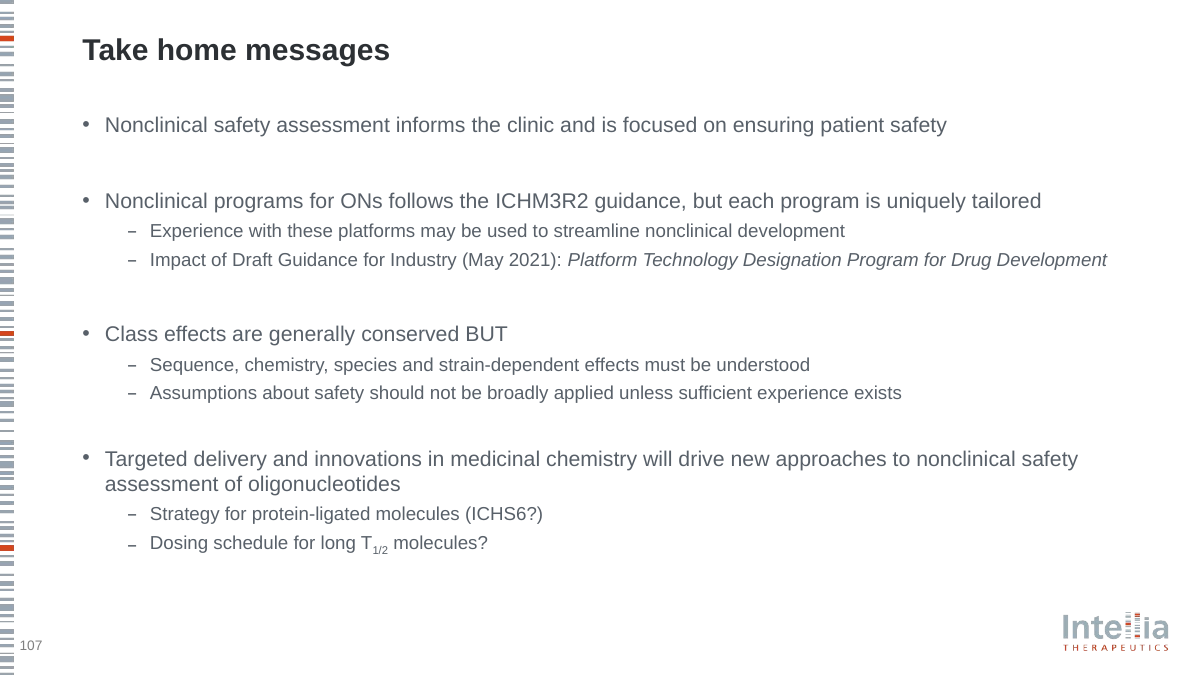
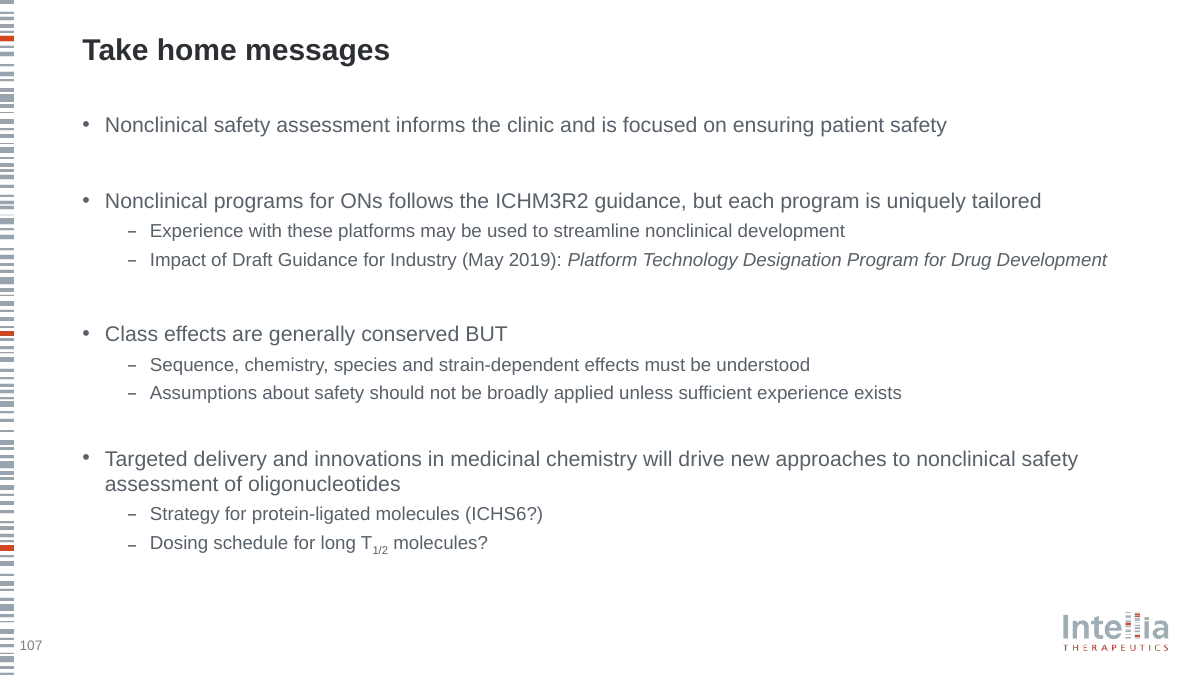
2021: 2021 -> 2019 (535, 260)
